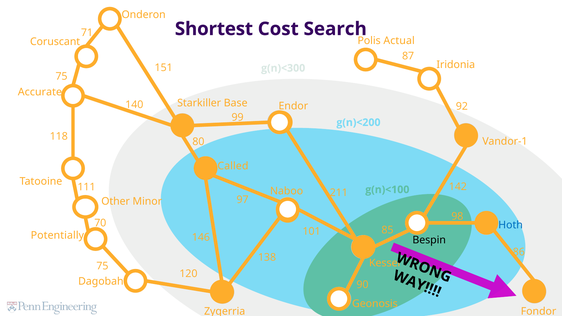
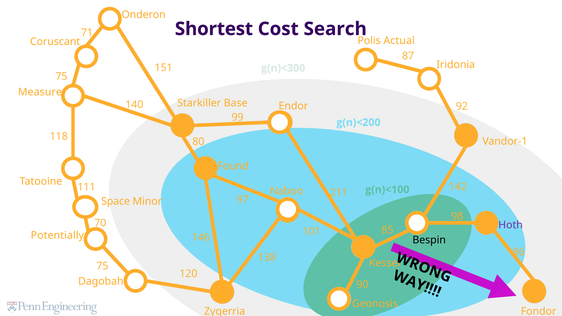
Accurate: Accurate -> Measure (40, 92)
Called: Called -> Found (233, 166)
Other: Other -> Space (116, 202)
Hoth colour: blue -> purple (511, 225)
